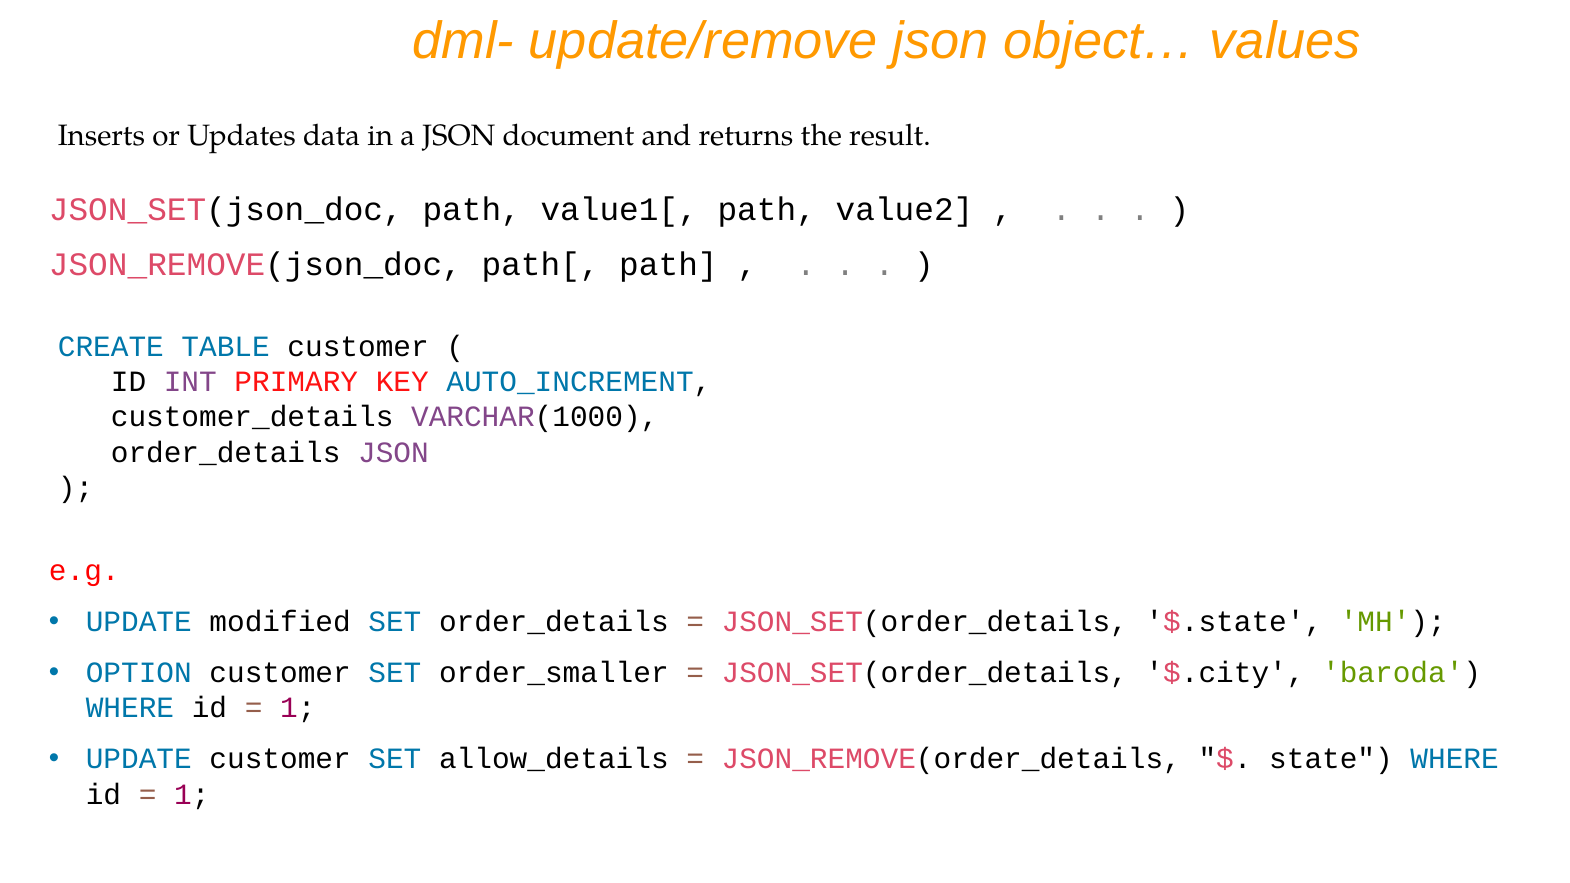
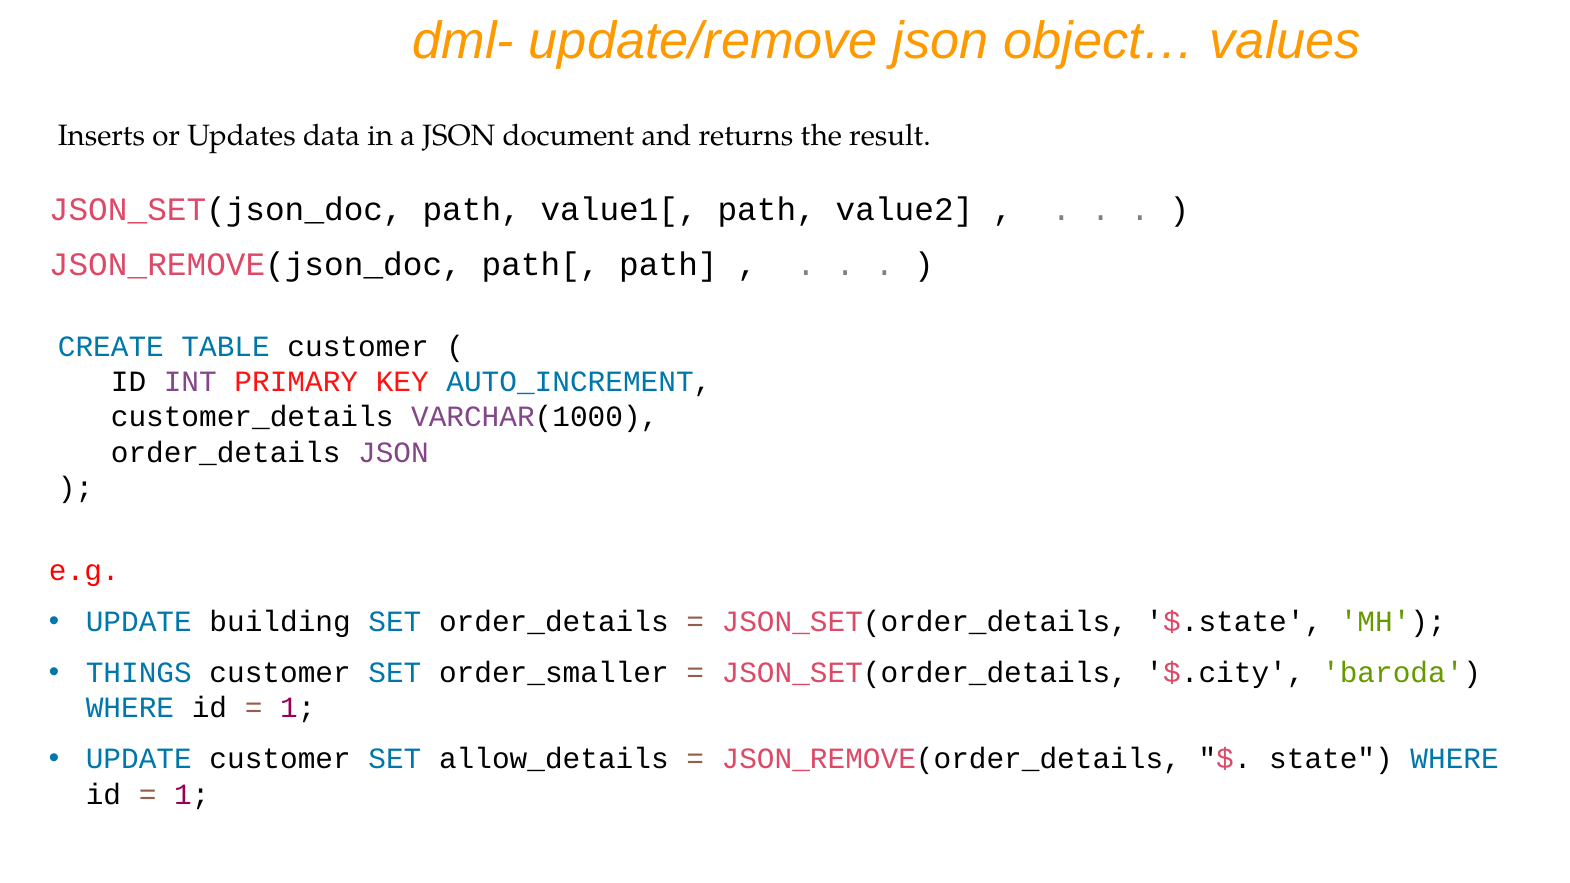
modified: modified -> building (280, 622)
OPTION: OPTION -> THINGS (139, 673)
